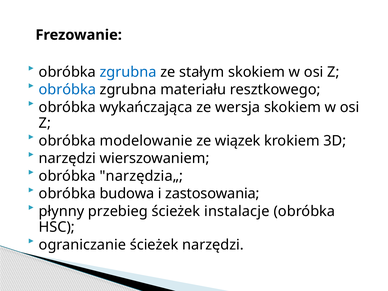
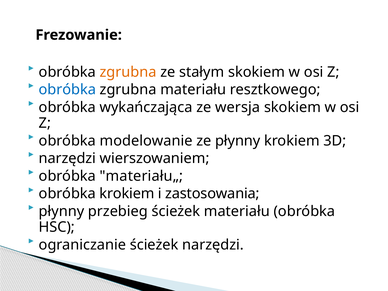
zgrubna colour: blue -> orange (128, 72)
ze wiązek: wiązek -> płynny (238, 141)
narzędzia„: narzędzia„ -> materiału„ (141, 176)
obróbka budowa: budowa -> krokiem (127, 194)
ścieżek instalacje: instalacje -> materiału (237, 211)
